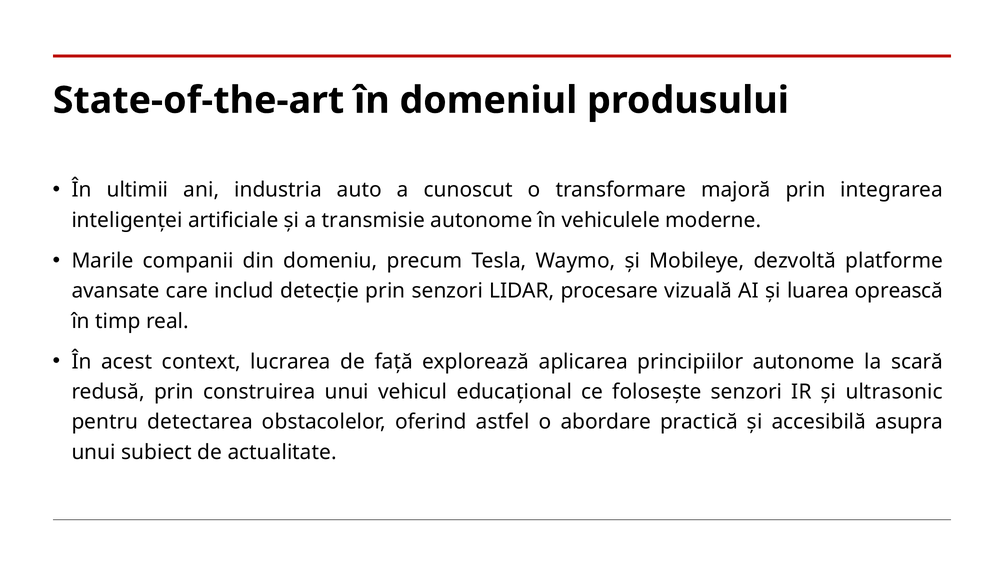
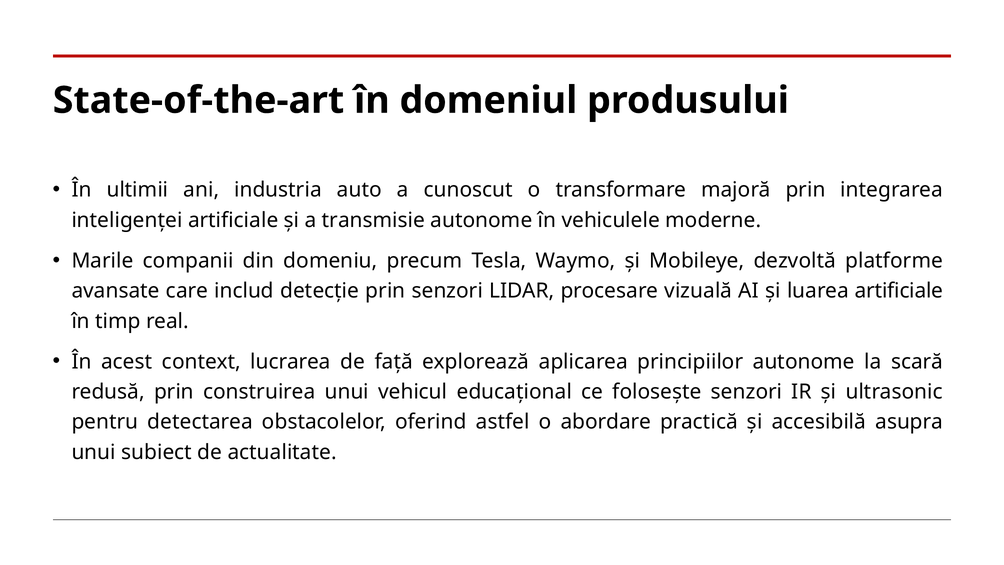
luarea oprească: oprească -> artificiale (899, 291)
